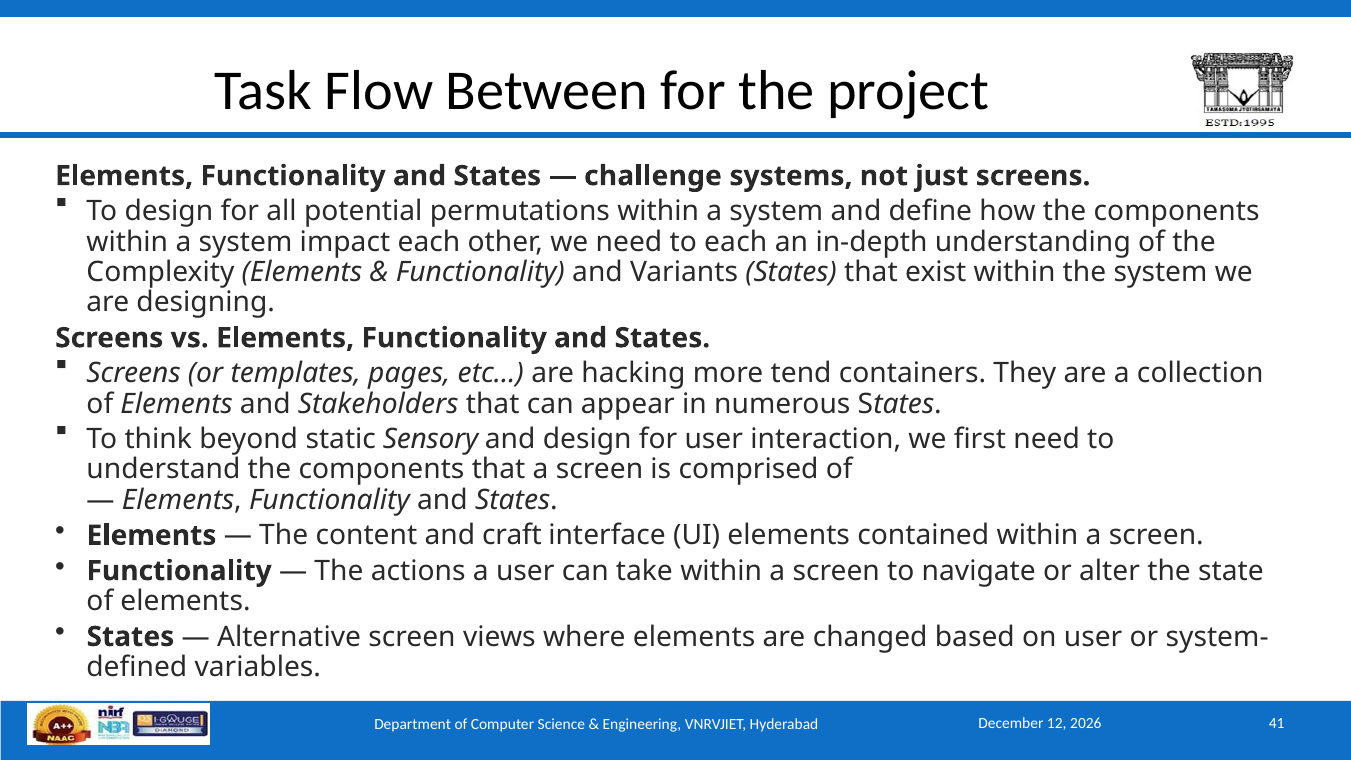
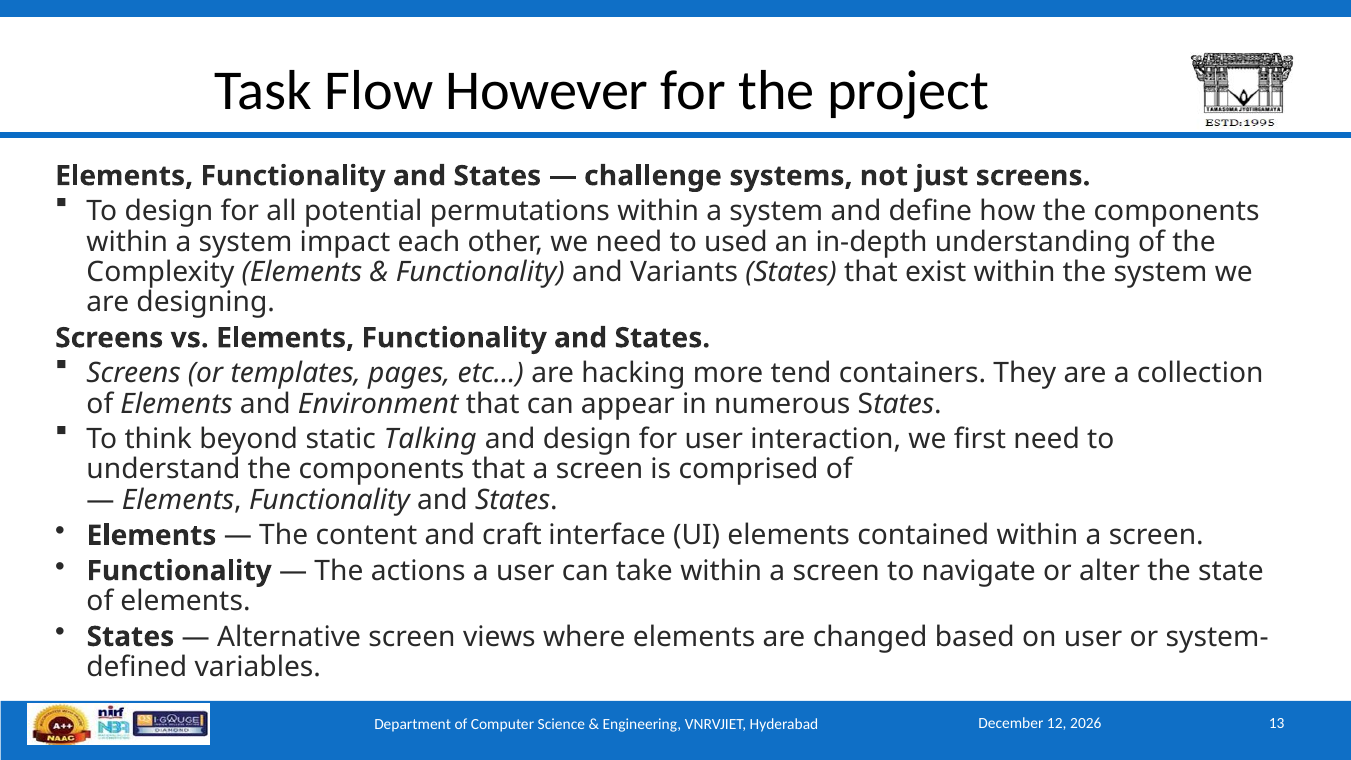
Between: Between -> However (547, 91)
to each: each -> used (736, 242)
Stakeholders: Stakeholders -> Environment (378, 404)
Sensory: Sensory -> Talking (430, 439)
41: 41 -> 13 (1277, 724)
